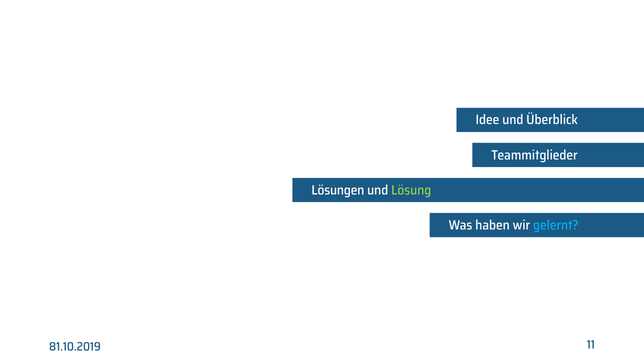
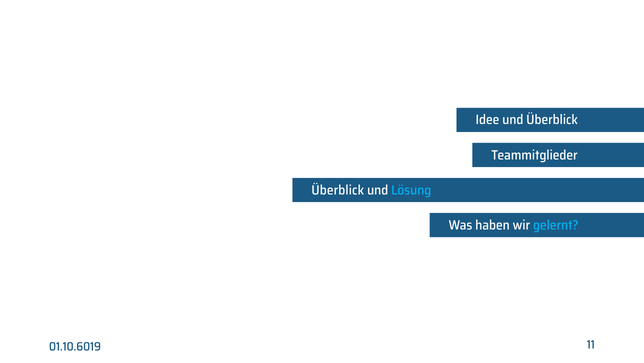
Lösungen: Lösungen -> Überblick (338, 190)
Lösung colour: light green -> light blue (411, 190)
81.10.2019: 81.10.2019 -> 01.10.6019 (75, 346)
